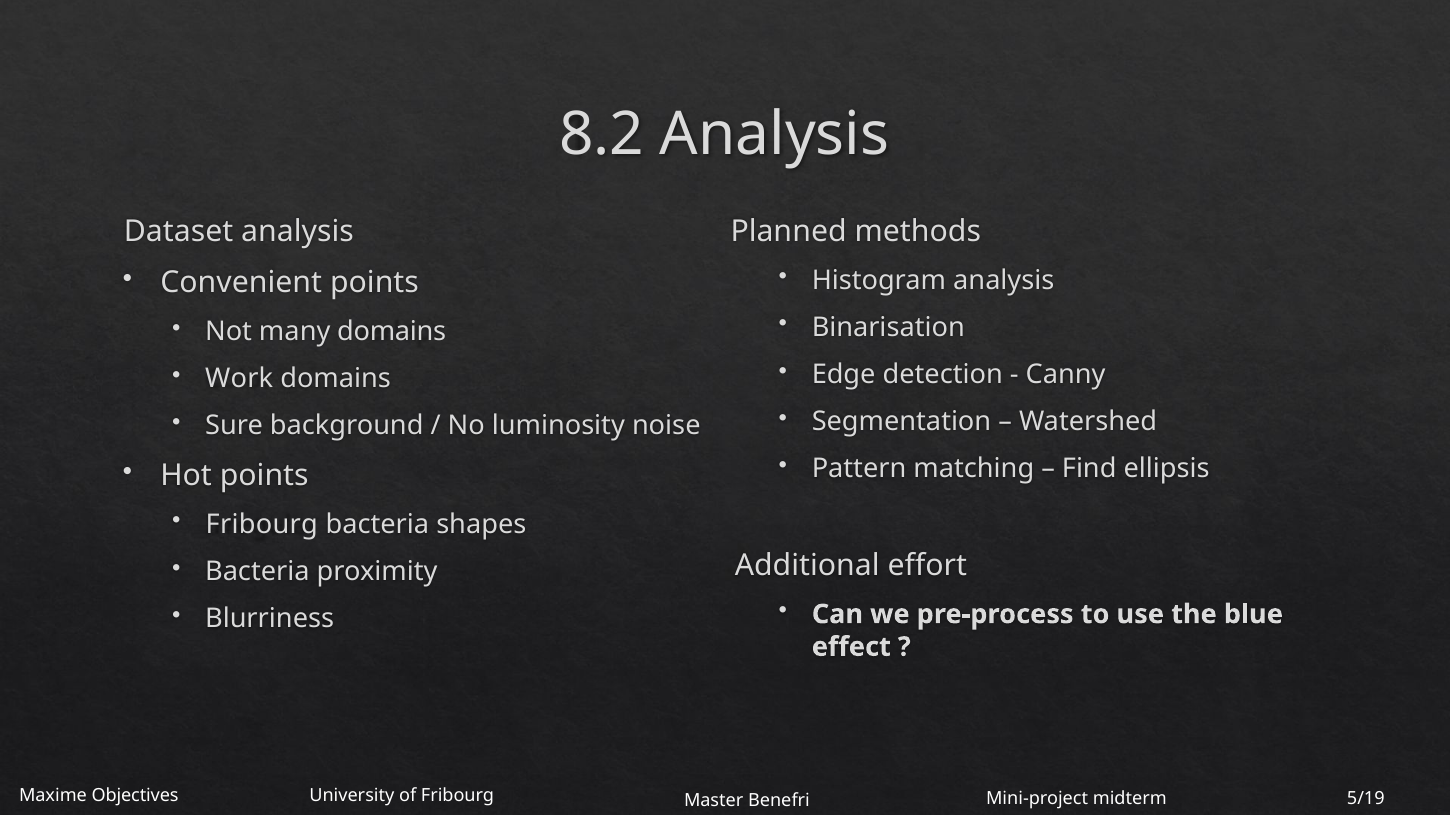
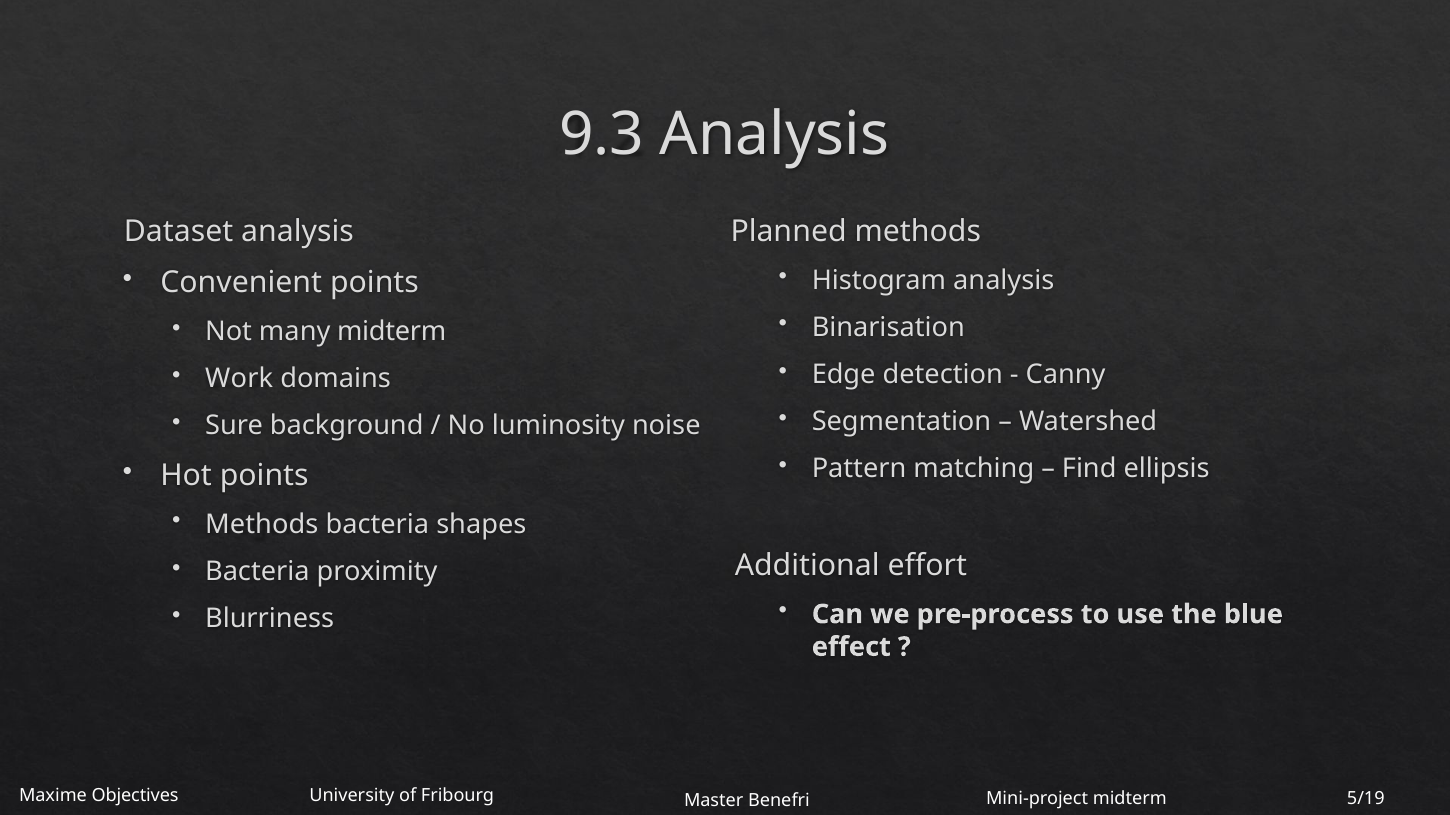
8.2: 8.2 -> 9.3 (602, 134)
many domains: domains -> midterm (392, 332)
Fribourg: Fribourg -> Methods (262, 525)
